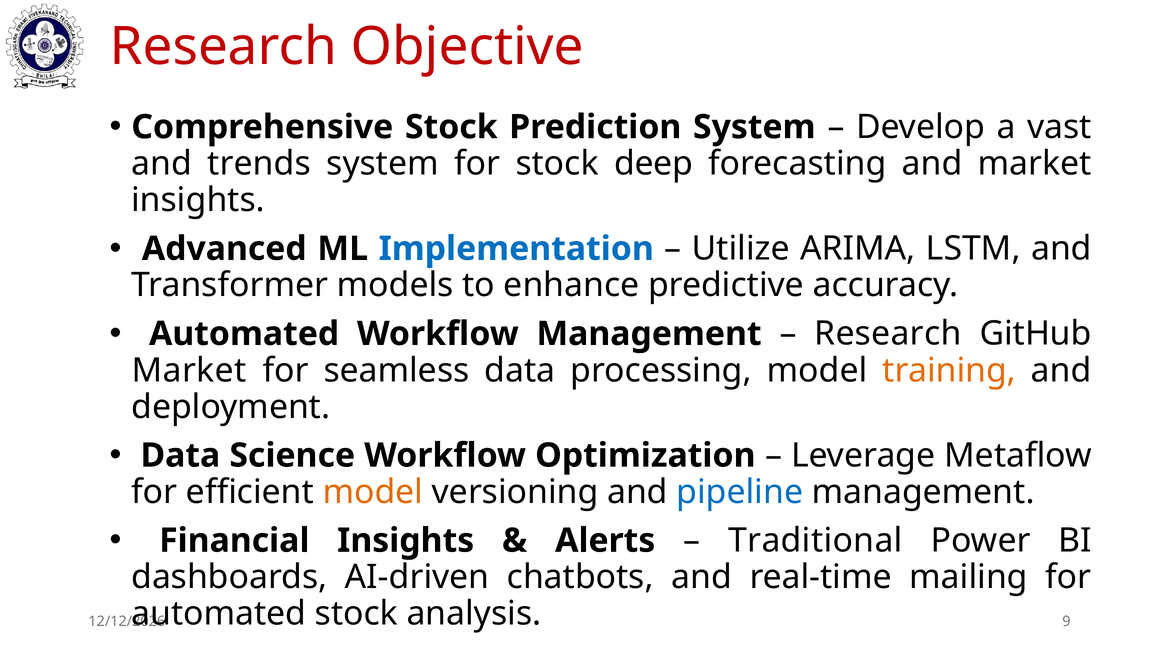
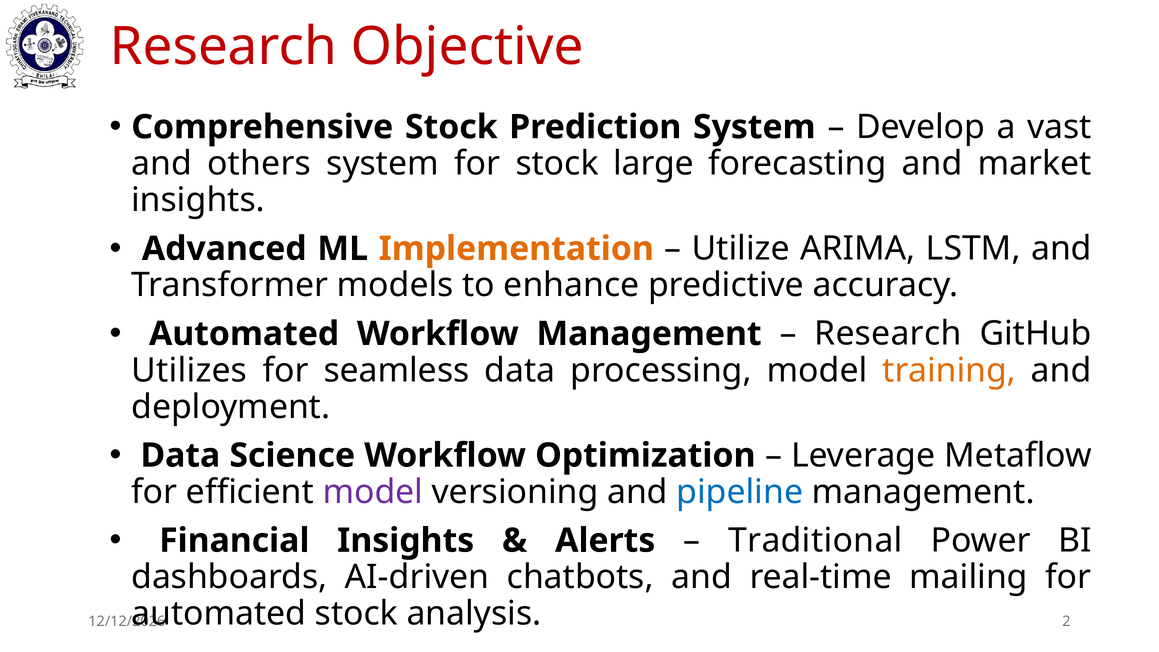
trends: trends -> others (259, 164)
deep: deep -> large (654, 164)
Implementation colour: blue -> orange (516, 249)
Market: Market -> Utilizes (189, 370)
model colour: orange -> purple (373, 492)
9: 9 -> 2 (1066, 621)
